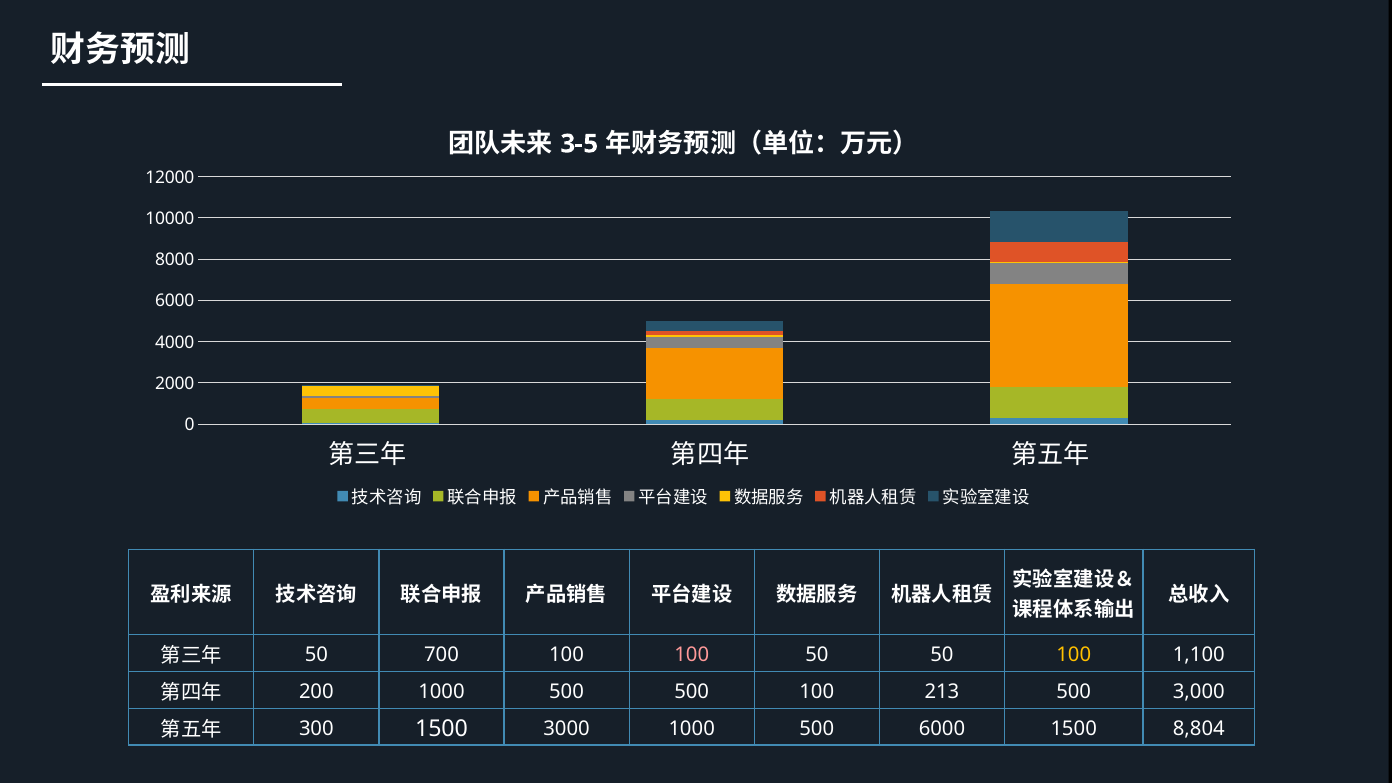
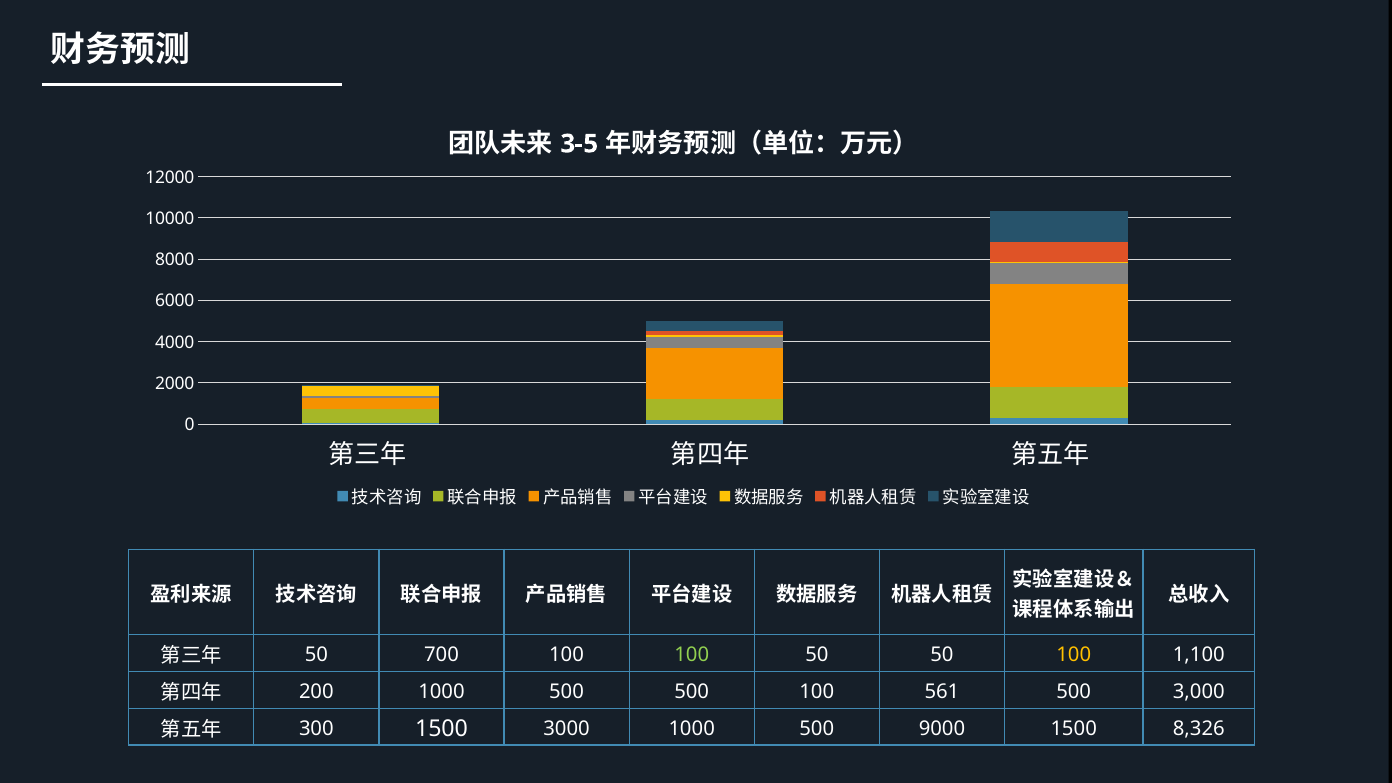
100 colour: pink -> light green (692, 655)
213: 213 -> 561 (942, 692)
500 6000: 6000 -> 9000 (942, 728)
8,804: 8,804 -> 8,326 (1199, 728)
